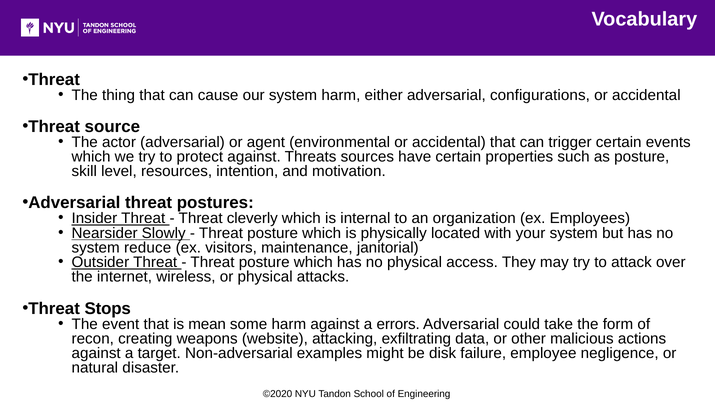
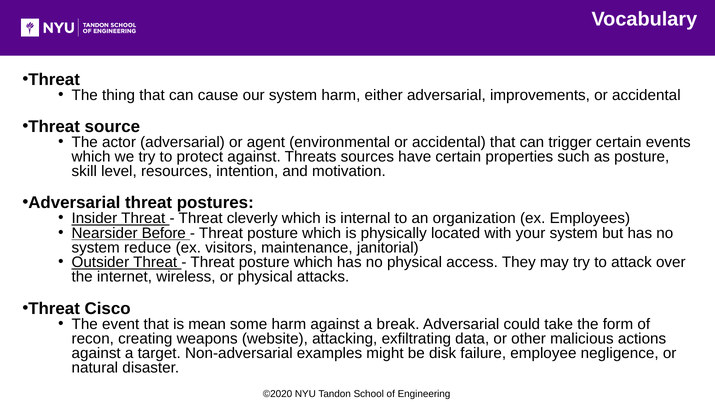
configurations: configurations -> improvements (540, 95)
Slowly: Slowly -> Before (164, 233)
Stops: Stops -> Cisco (108, 309)
errors: errors -> break (398, 324)
